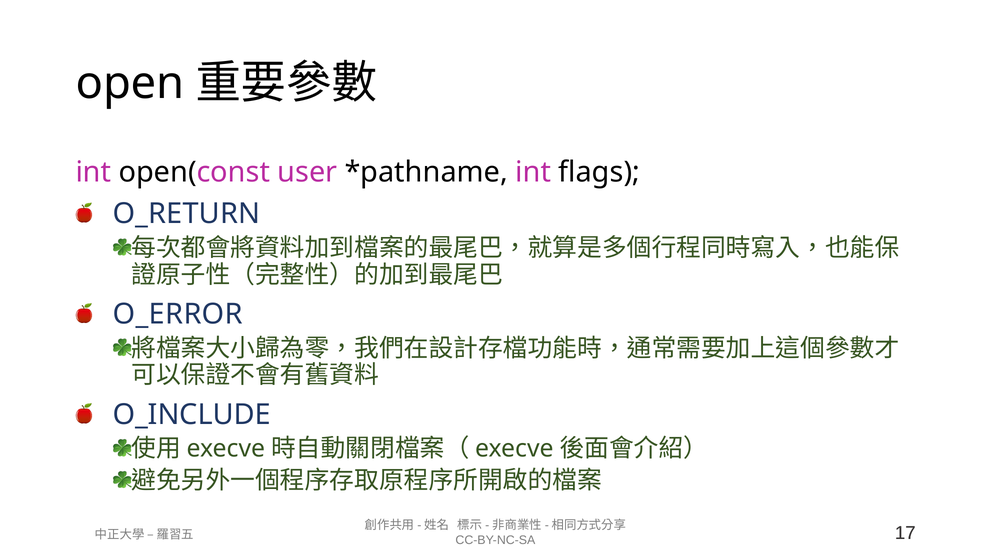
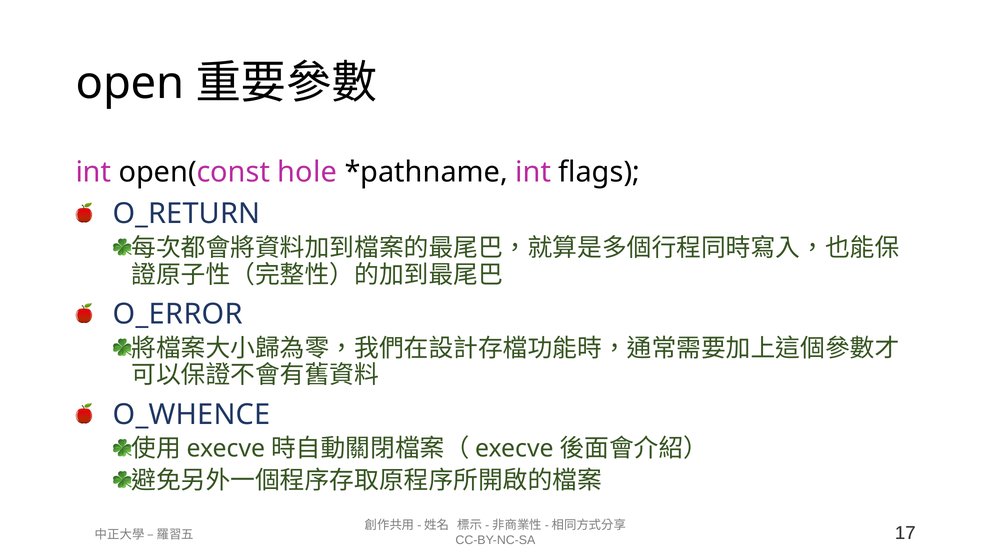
user: user -> hole (307, 172)
O_INCLUDE: O_INCLUDE -> O_WHENCE (192, 414)
